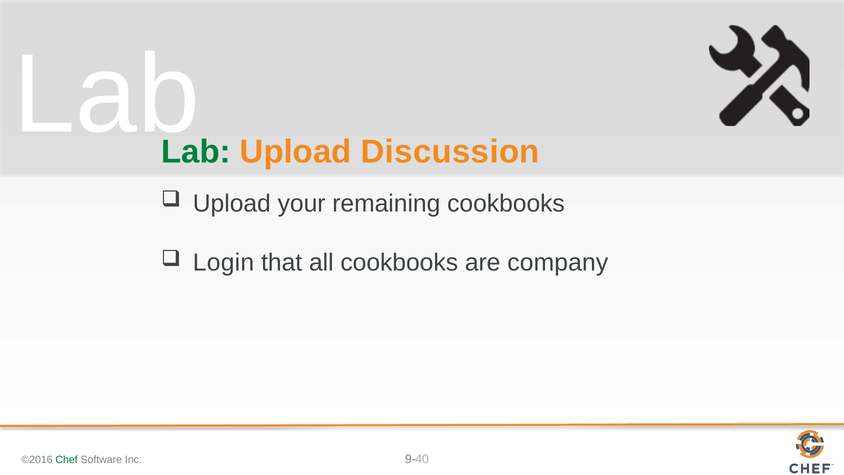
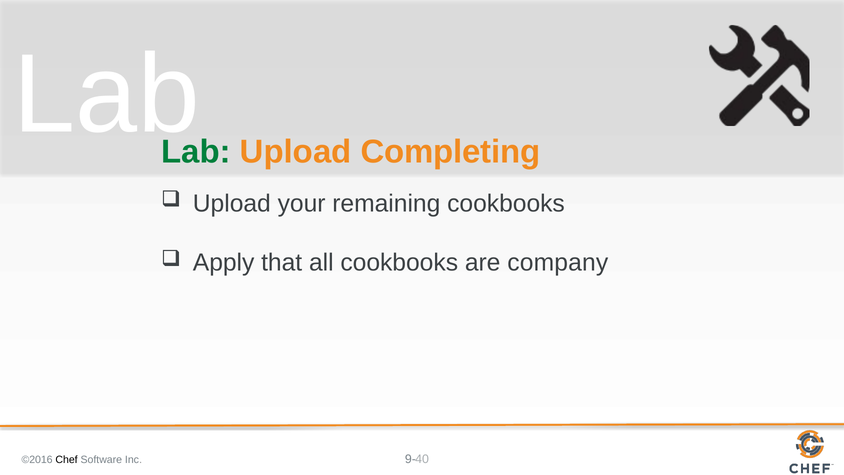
Discussion: Discussion -> Completing (450, 152)
Login: Login -> Apply (224, 262)
Chef colour: green -> black (67, 459)
